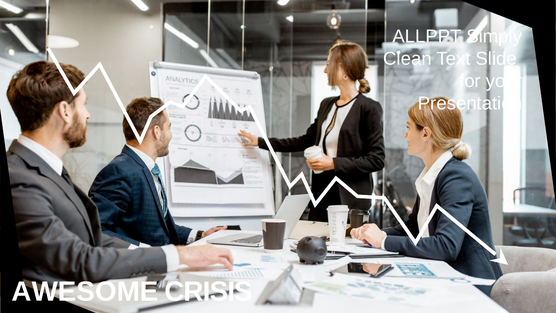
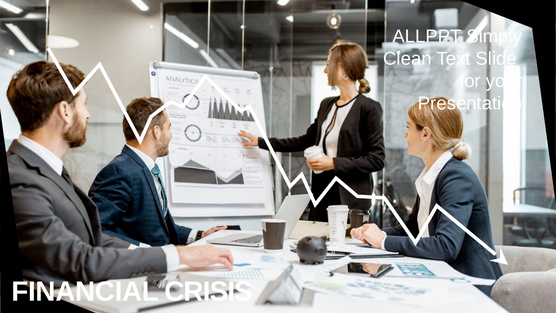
AWESOME: AWESOME -> FINANCIAL (85, 291)
